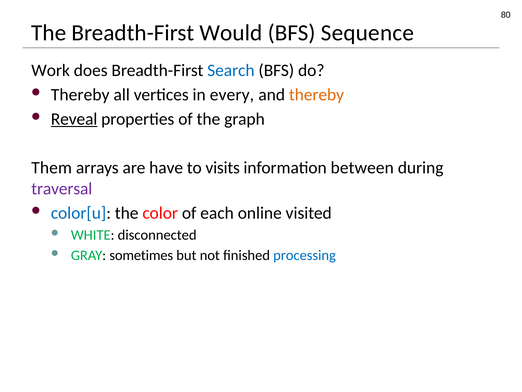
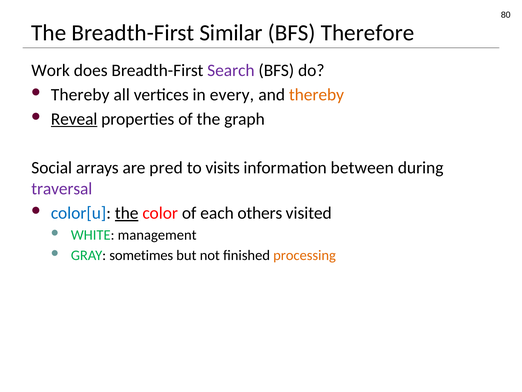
Would: Would -> Similar (231, 33)
Sequence: Sequence -> Therefore (368, 33)
Search colour: blue -> purple (231, 70)
Them: Them -> Social (52, 168)
have: have -> pred (166, 168)
the underline: none -> present (127, 213)
online: online -> others (260, 213)
disconnected: disconnected -> management (157, 235)
processing colour: blue -> orange (305, 255)
